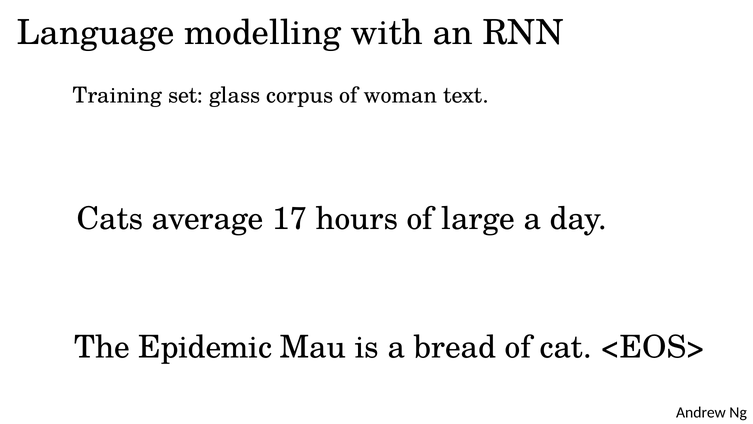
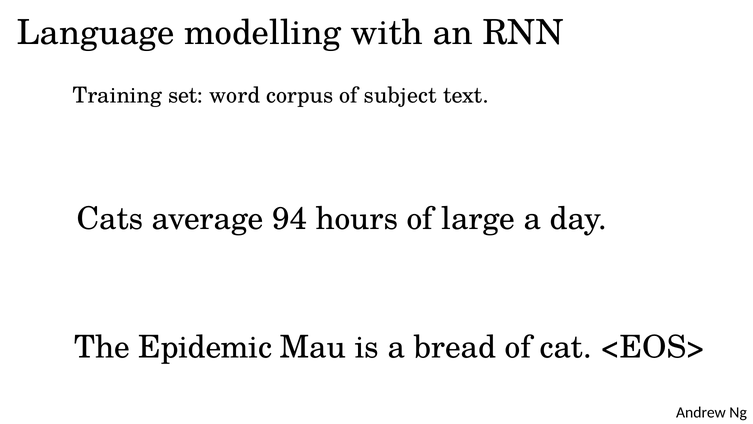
glass: glass -> word (235, 95)
woman: woman -> subject (400, 95)
17: 17 -> 94 (290, 219)
